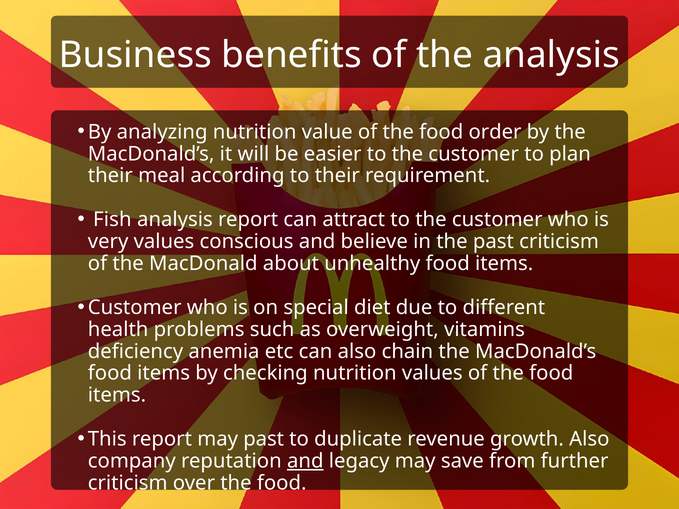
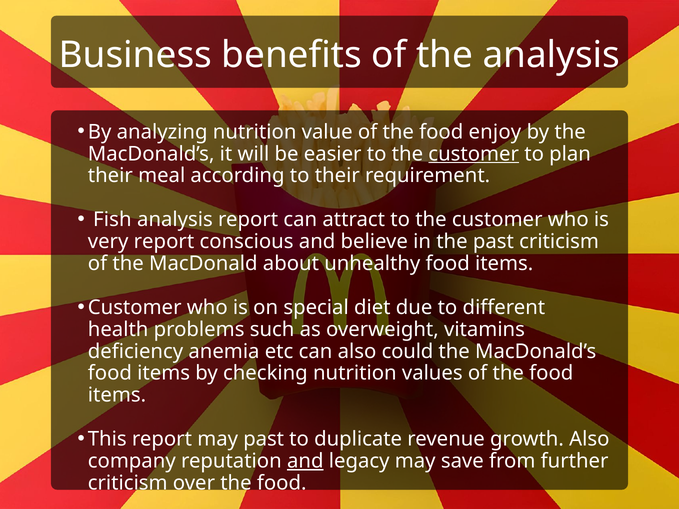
order: order -> enjoy (495, 132)
customer underline: none -> present (474, 154)
very values: values -> report (164, 242)
chain: chain -> could (407, 351)
